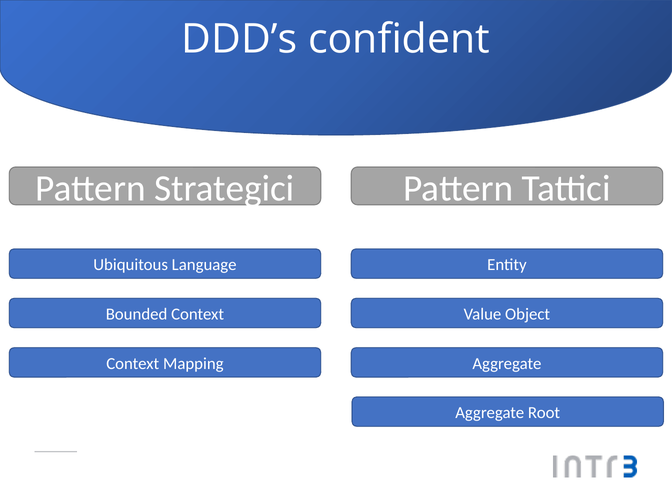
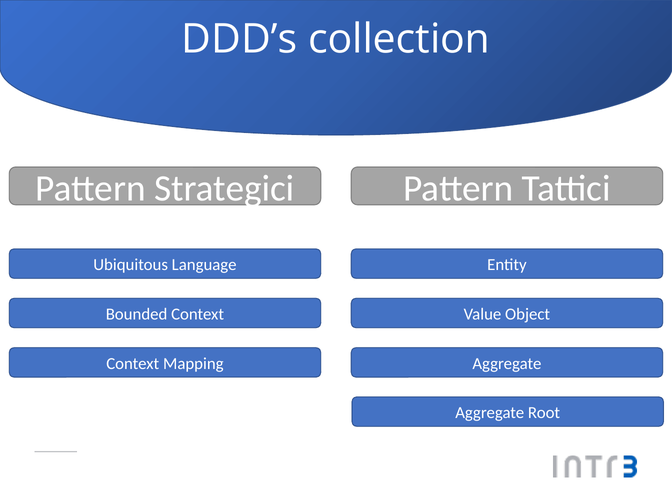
confident: confident -> collection (399, 39)
